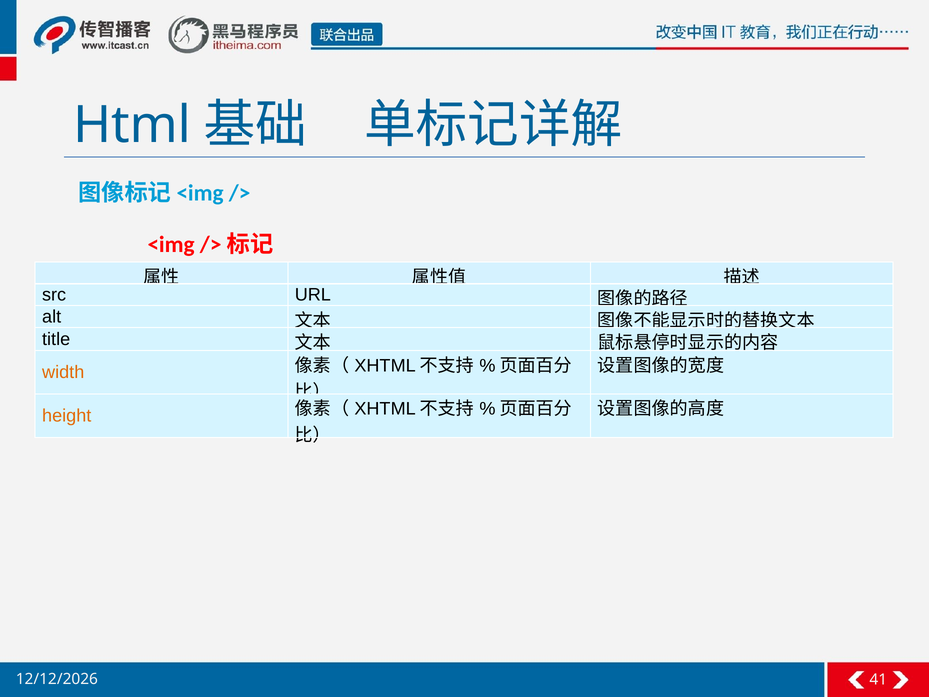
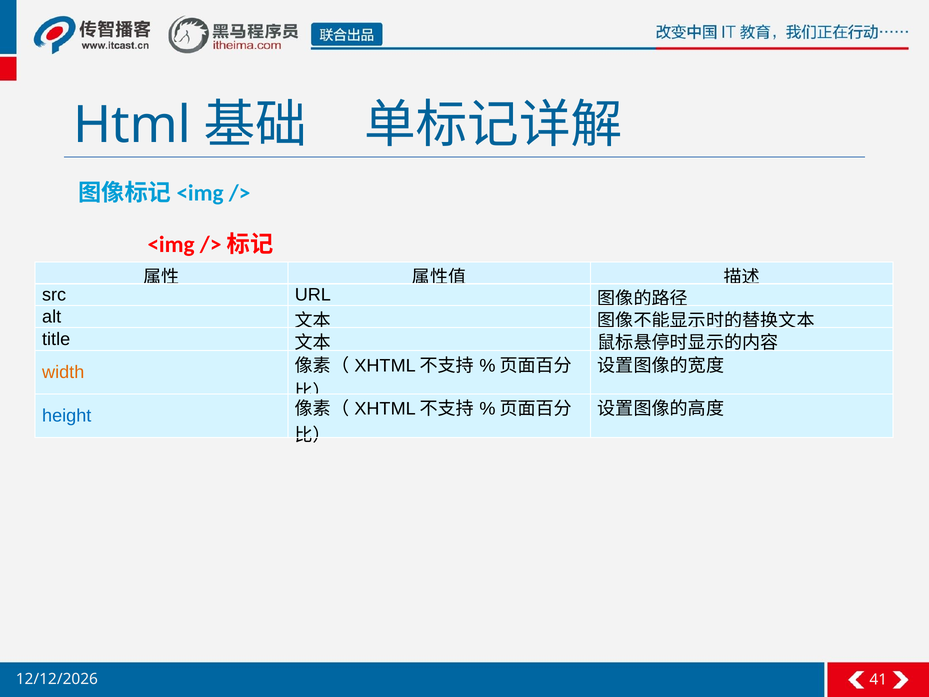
height colour: orange -> blue (67, 416)
